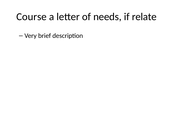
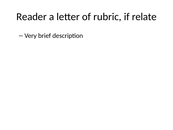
Course: Course -> Reader (32, 17)
needs: needs -> rubric (107, 17)
